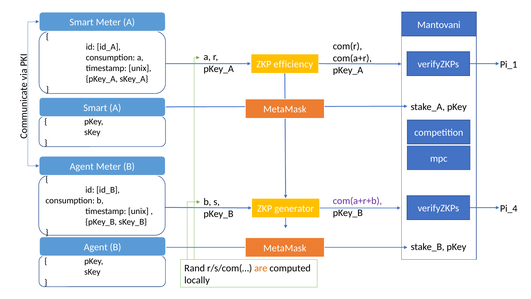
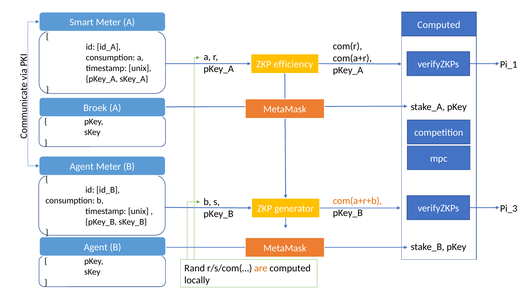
Mantovani: Mantovani -> Computed (439, 25)
Smart: Smart -> Broek (95, 108)
com(a+r+b colour: purple -> orange (357, 201)
Pi_4: Pi_4 -> Pi_3 (509, 208)
